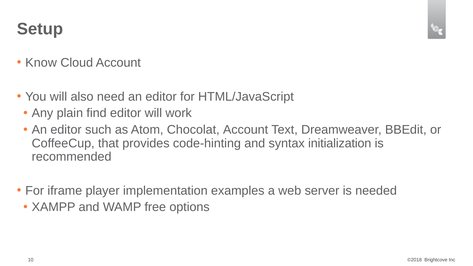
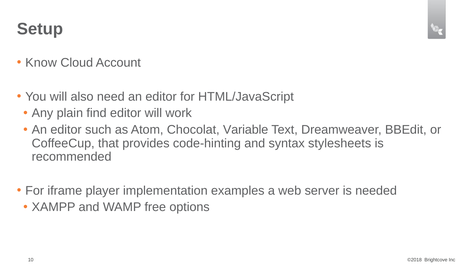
Chocolat Account: Account -> Variable (246, 130)
initialization: initialization -> stylesheets (340, 143)
